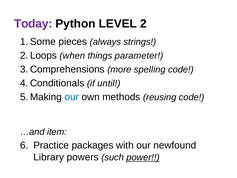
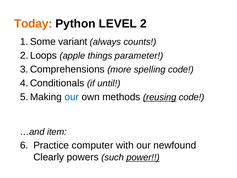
Today colour: purple -> orange (33, 24)
pieces: pieces -> variant (73, 42)
strings: strings -> counts (140, 42)
when: when -> apple (72, 56)
reusing underline: none -> present (160, 97)
packages: packages -> computer (93, 145)
Library: Library -> Clearly (49, 157)
